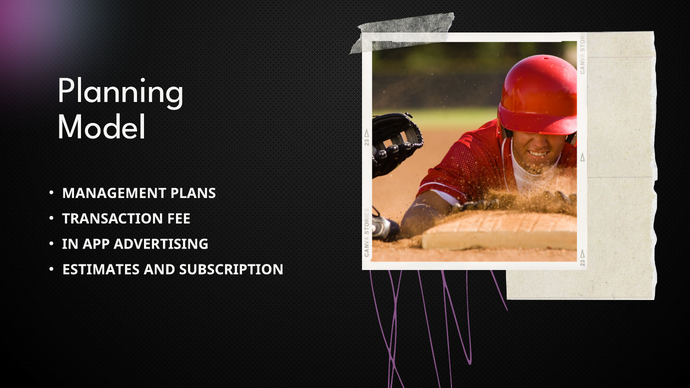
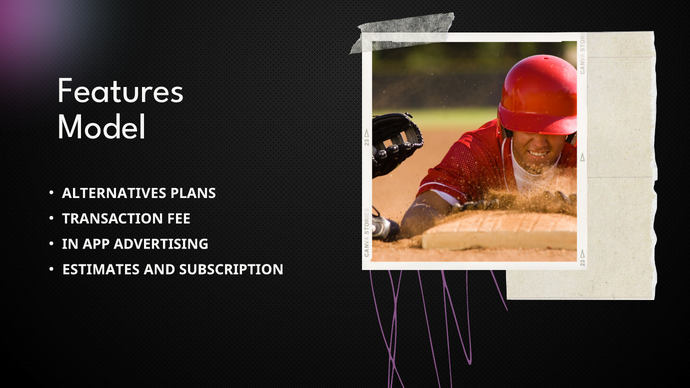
Planning: Planning -> Features (121, 90)
MANAGEMENT: MANAGEMENT -> ALTERNATIVES (114, 193)
